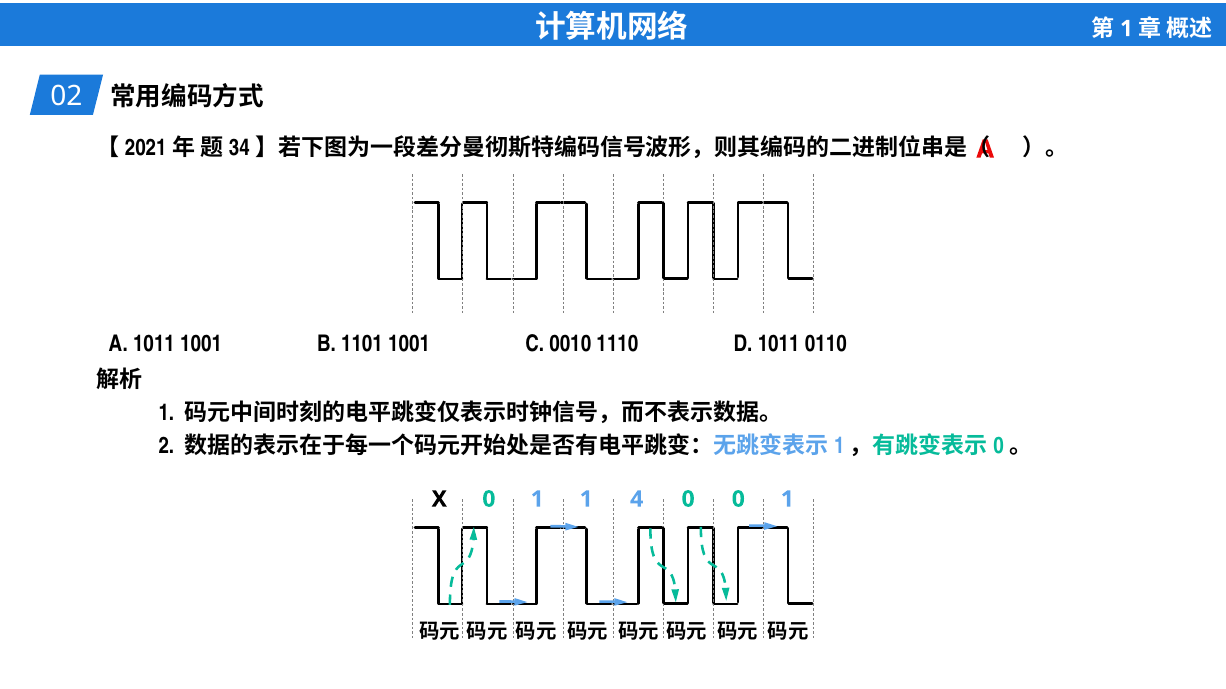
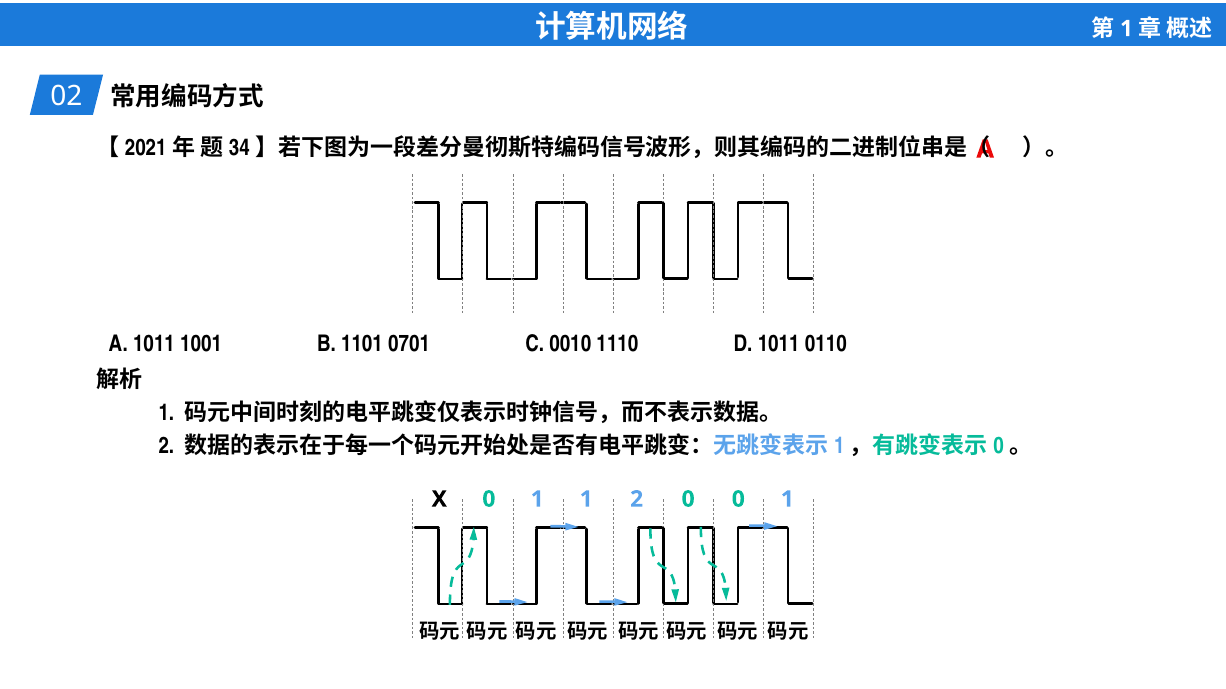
1101 1001: 1001 -> 0701 (409, 344)
1 4: 4 -> 2 (637, 500)
